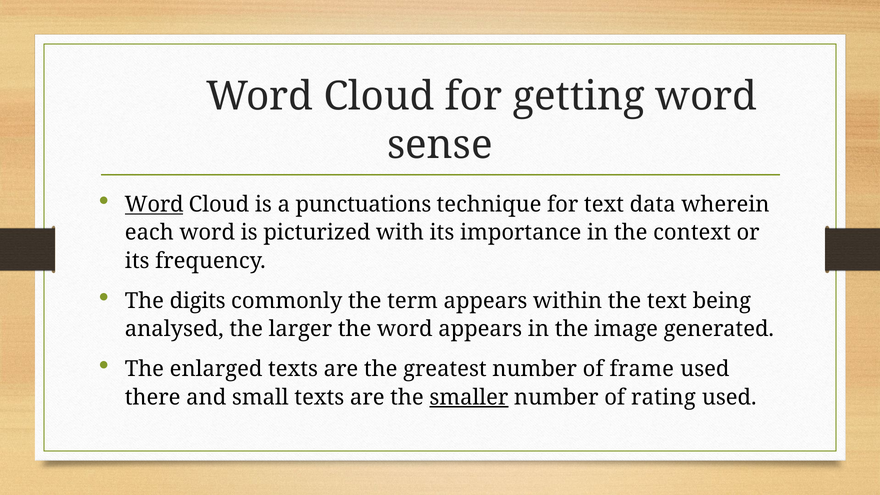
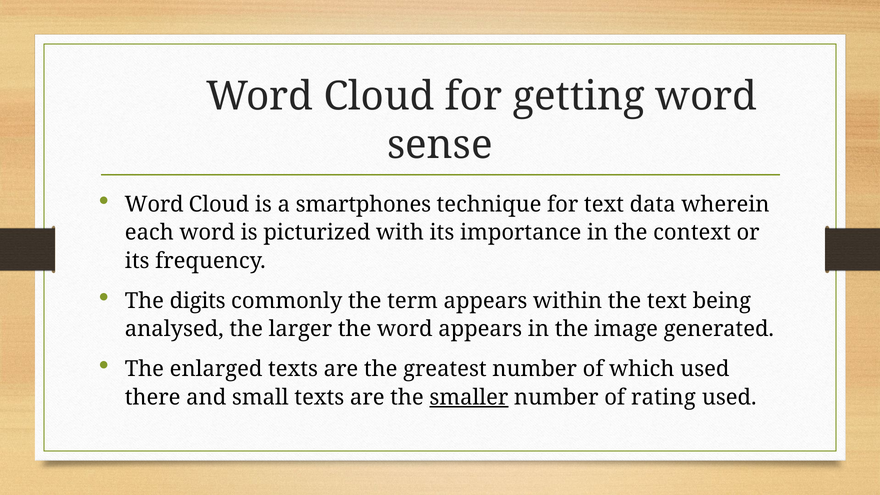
Word underline: present -> none (154, 204)
punctuations: punctuations -> smartphones (363, 204)
frame: frame -> which (642, 369)
